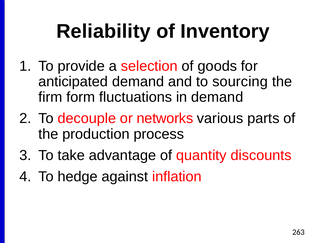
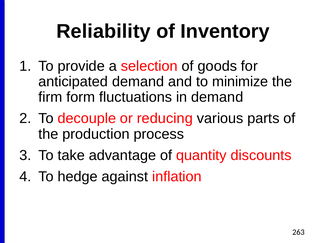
sourcing: sourcing -> minimize (240, 82)
networks: networks -> reducing (165, 118)
